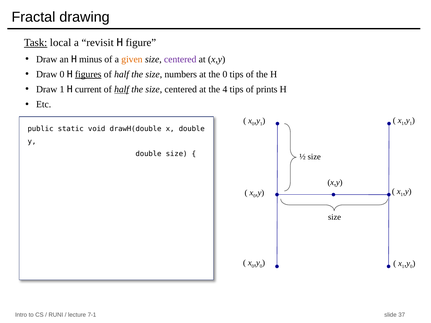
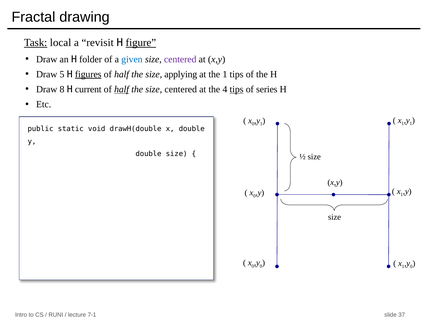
figure underline: none -> present (141, 43)
minus: minus -> folder (91, 59)
given colour: orange -> blue (132, 59)
Draw 0: 0 -> 5 (62, 74)
numbers: numbers -> applying (181, 74)
the 0: 0 -> 1 (225, 74)
Draw 1: 1 -> 8 (62, 89)
tips underline: none -> present (237, 89)
prints: prints -> series (267, 89)
